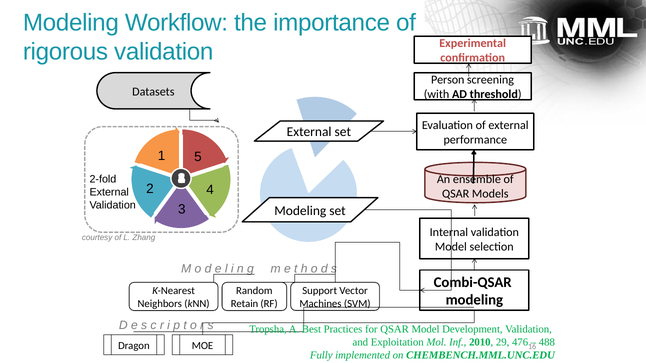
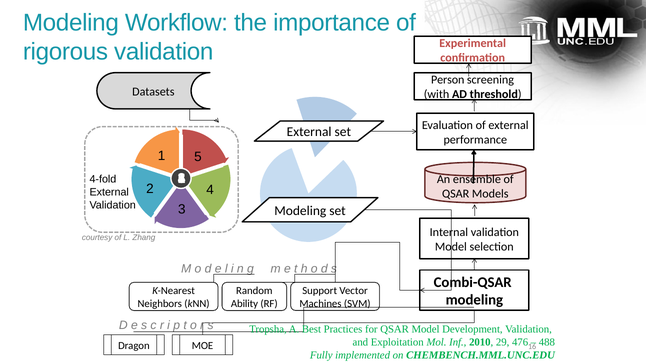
2-fold: 2-fold -> 4-fold (103, 180)
Retain: Retain -> Ability (245, 304)
